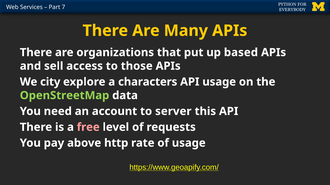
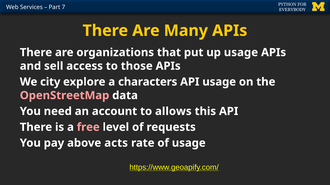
up based: based -> usage (241, 53)
OpenStreetMap colour: light green -> pink (65, 96)
server: server -> allows (173, 112)
http: http -> acts (116, 143)
